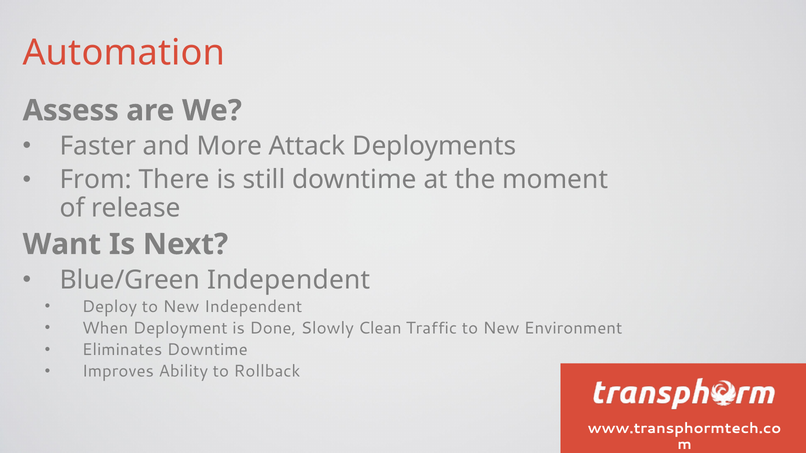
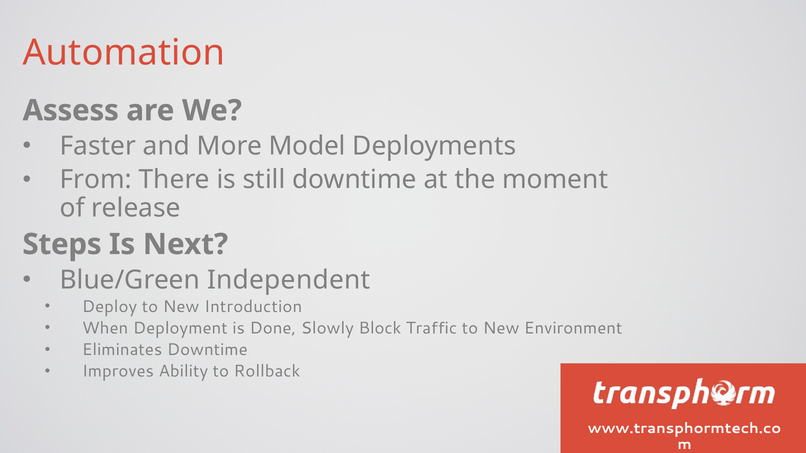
Attack: Attack -> Model (307, 146)
Want: Want -> Steps (62, 244)
New Independent: Independent -> Introduction (253, 307)
Clean: Clean -> Block (380, 328)
